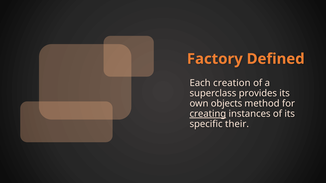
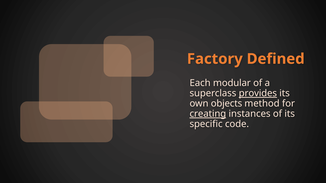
creation: creation -> modular (232, 83)
provides underline: none -> present (258, 94)
their: their -> code (237, 124)
